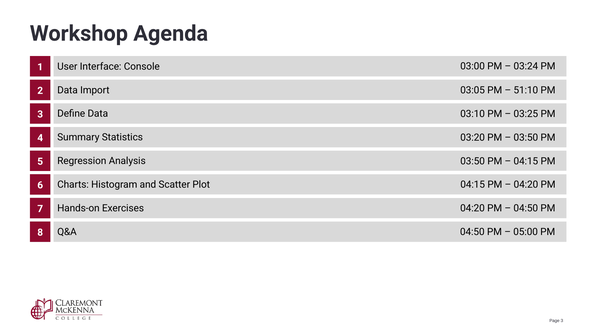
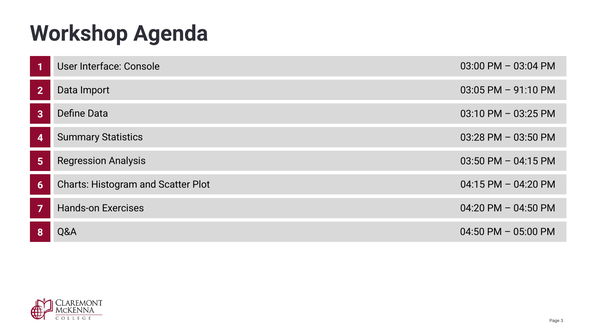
03:24: 03:24 -> 03:04 (526, 66)
51:10: 51:10 -> 91:10 (526, 90)
03:20: 03:20 -> 03:28 (473, 137)
